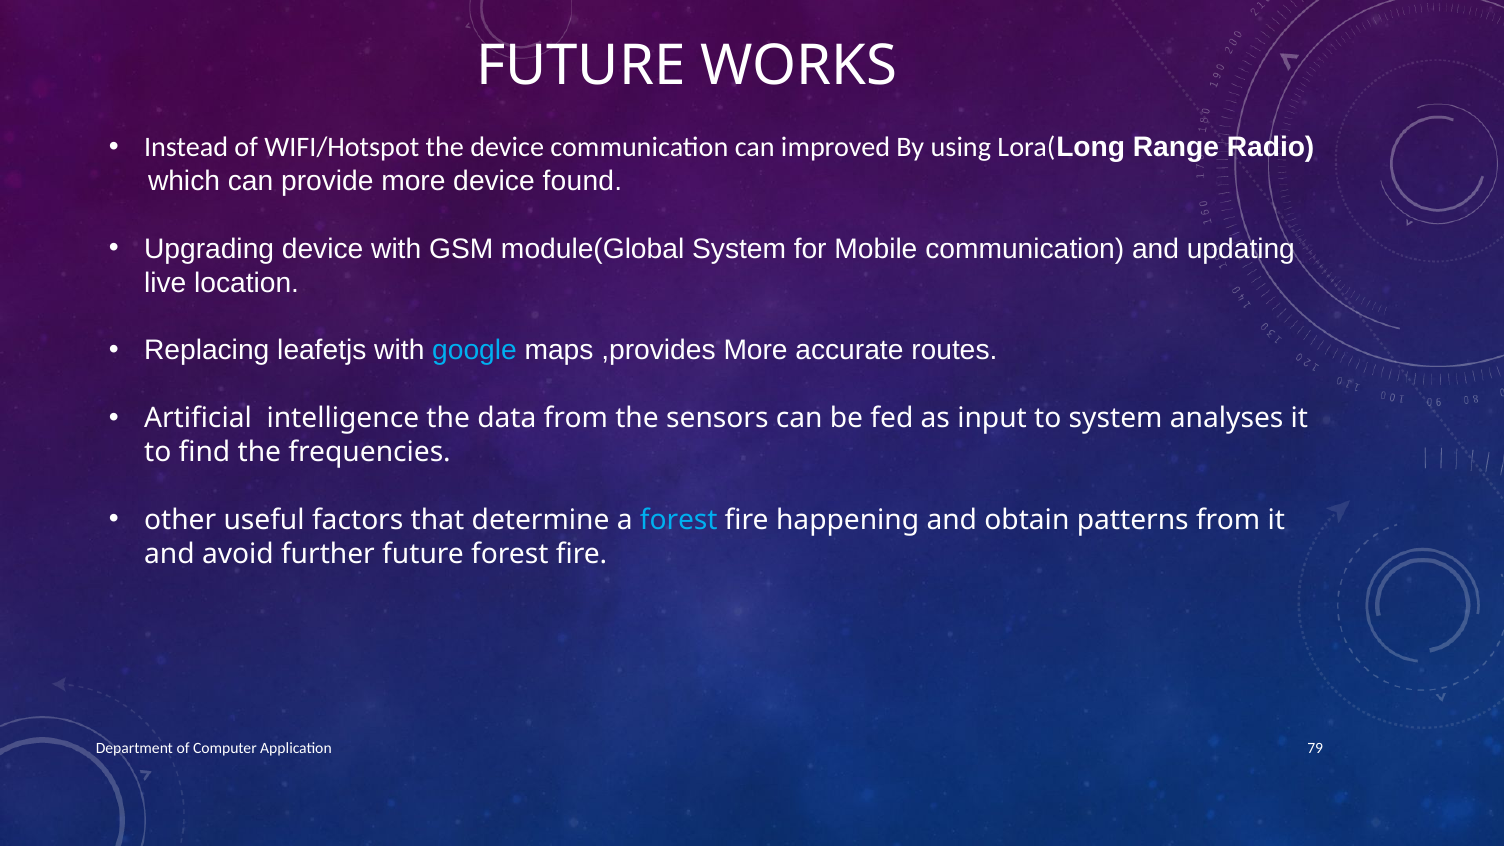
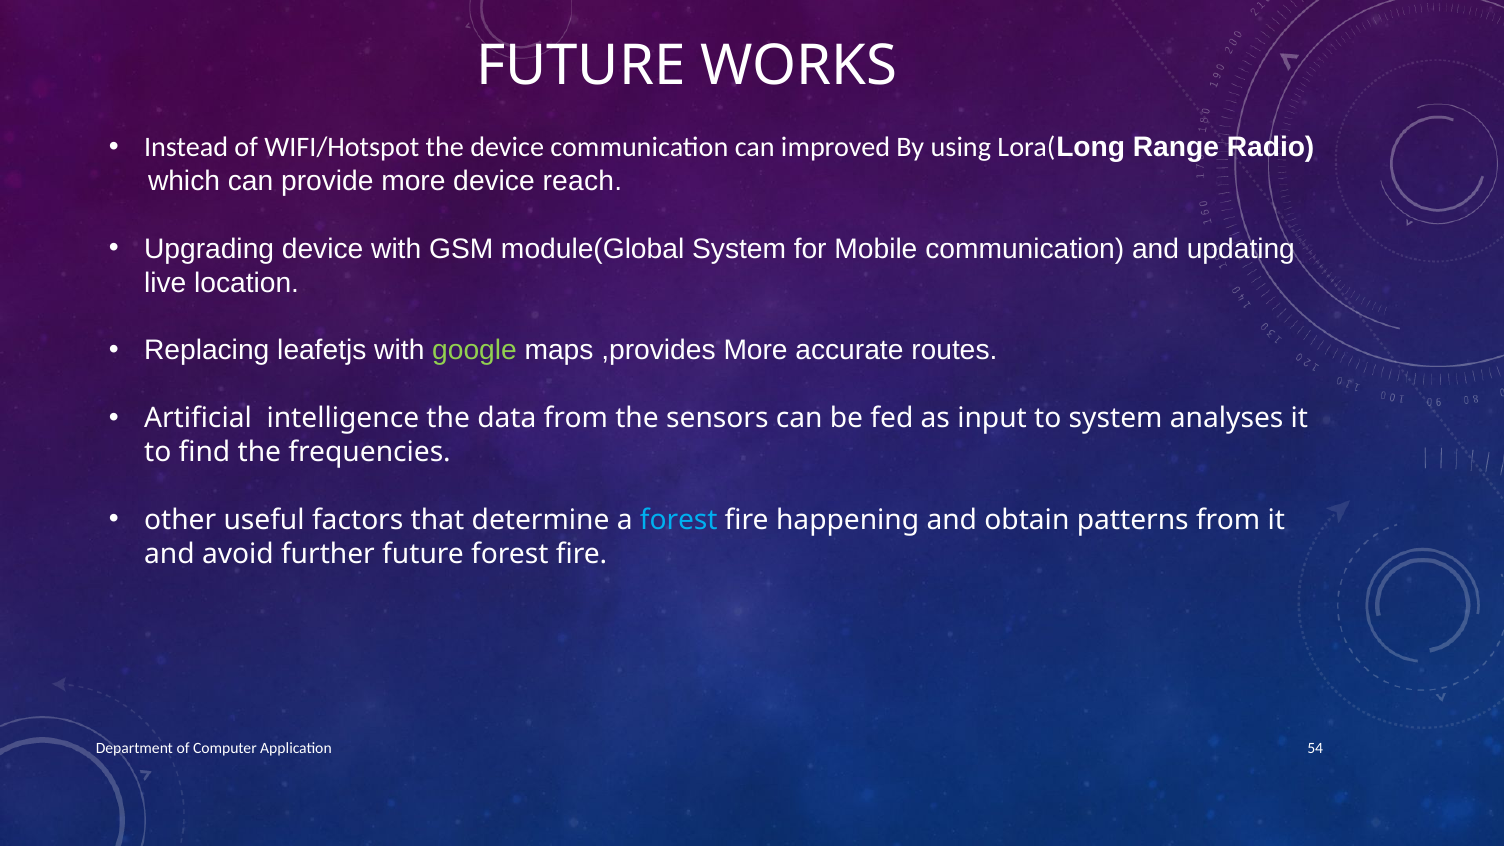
found: found -> reach (582, 181)
google colour: light blue -> light green (475, 351)
79: 79 -> 54 (1315, 748)
